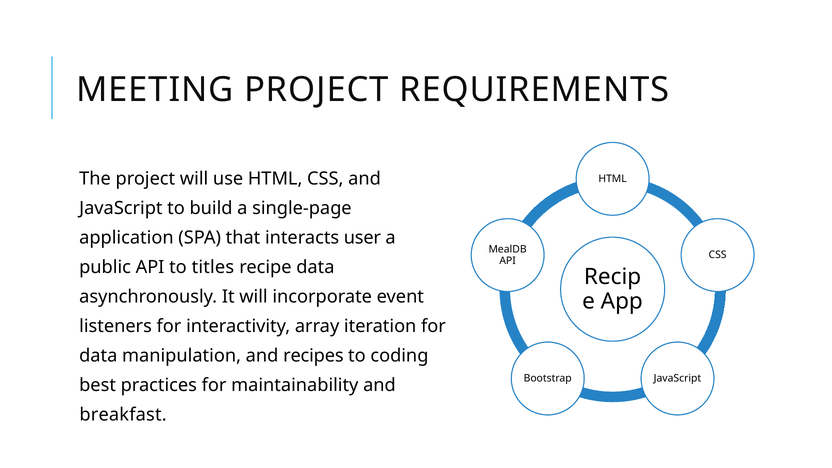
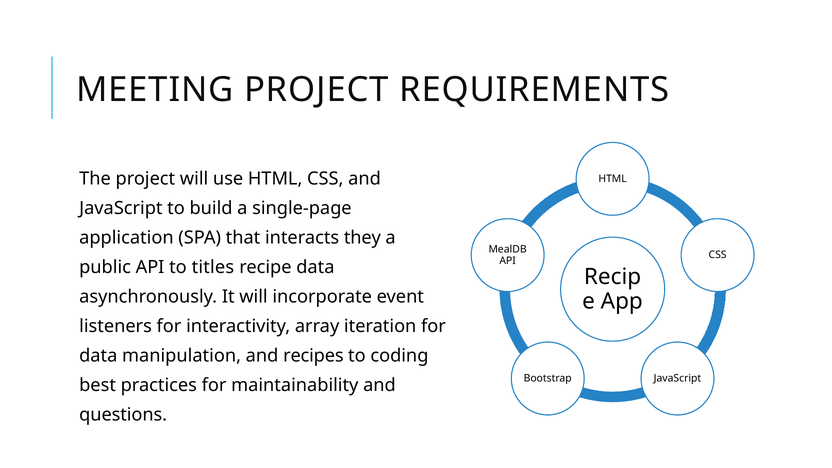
user: user -> they (362, 238)
breakfast: breakfast -> questions (123, 415)
